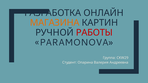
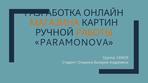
РАБОТЫ colour: red -> orange (94, 33)
